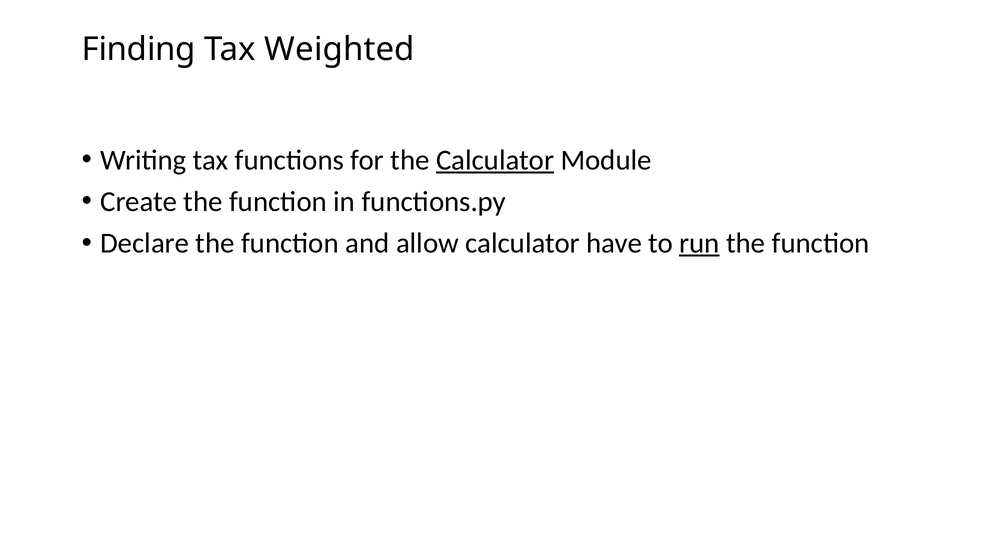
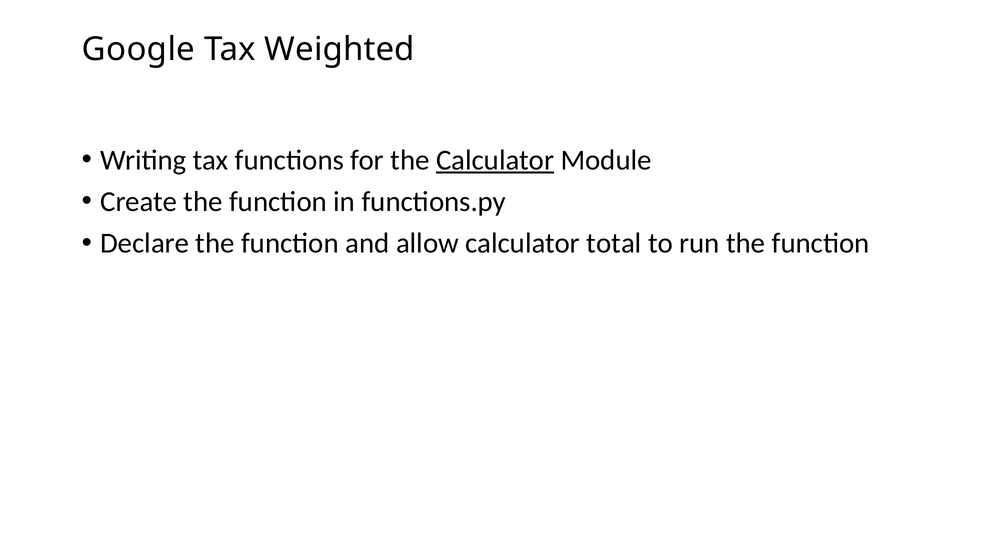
Finding: Finding -> Google (138, 49)
have: have -> total (614, 243)
run underline: present -> none (699, 243)
